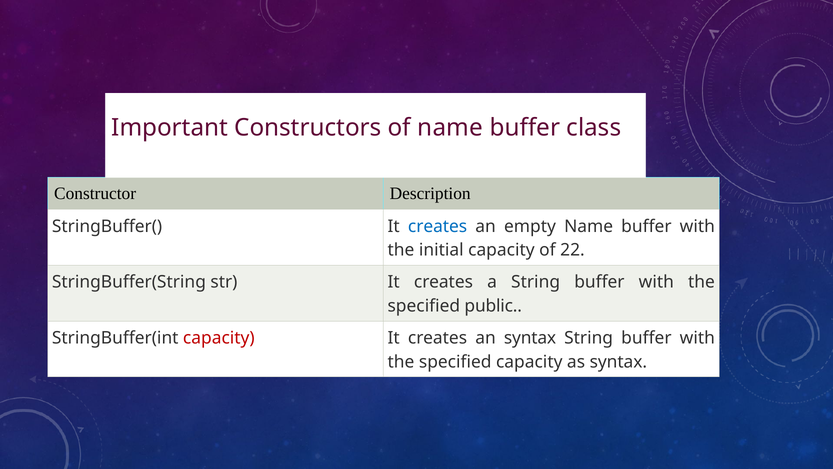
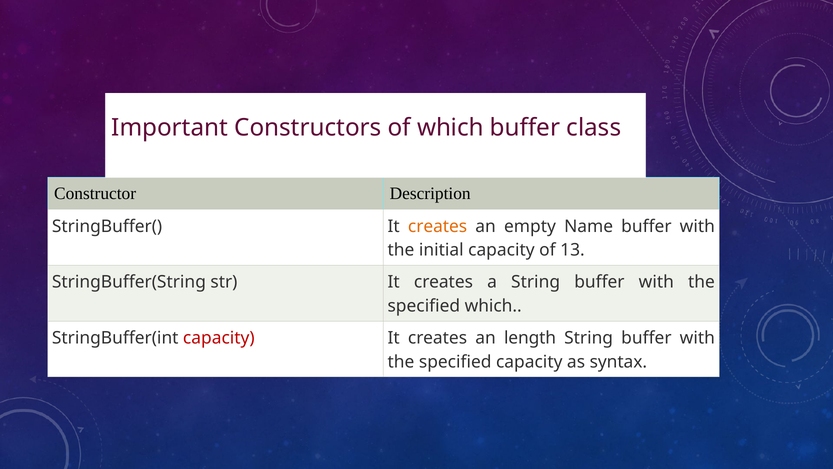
of name: name -> which (450, 128)
creates colour: blue -> orange (438, 226)
22: 22 -> 13 (573, 250)
specified public: public -> which (493, 306)
an syntax: syntax -> length (530, 338)
